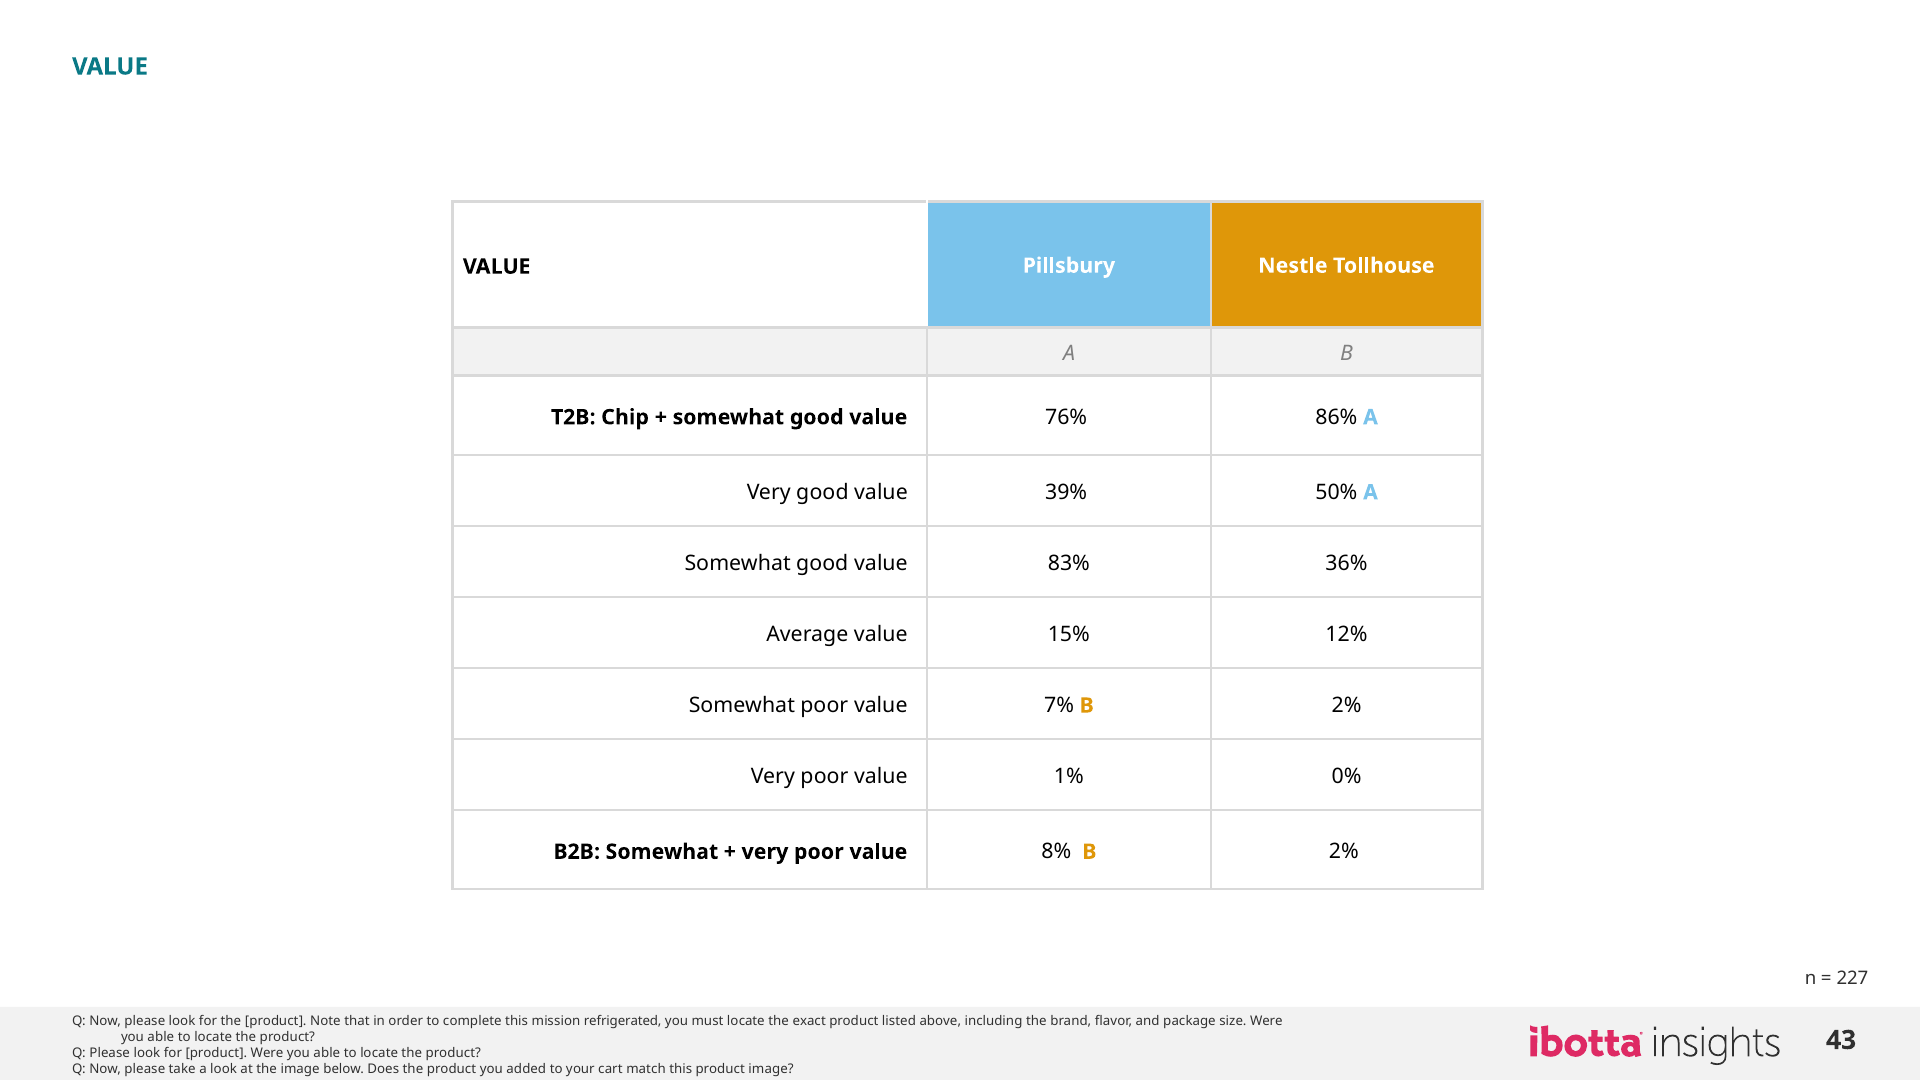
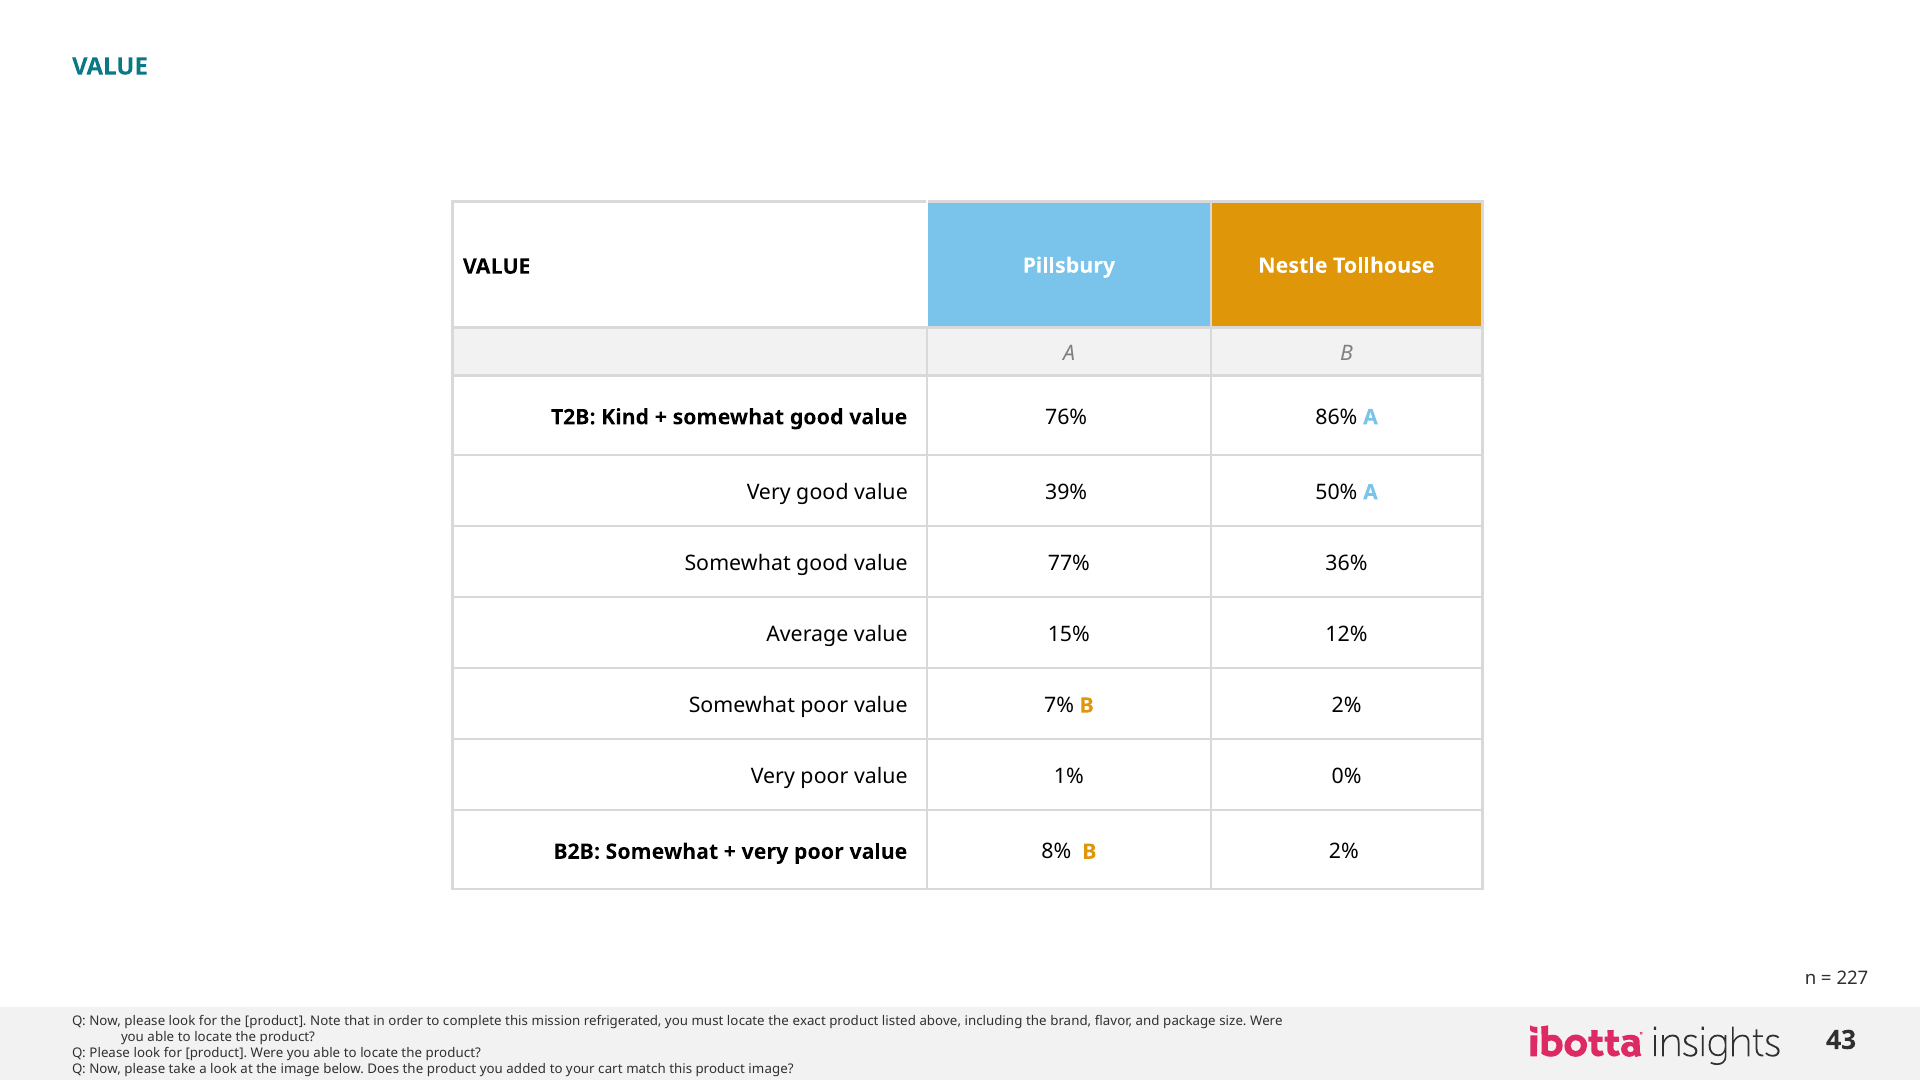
Chip: Chip -> Kind (625, 417)
83%: 83% -> 77% (1069, 564)
